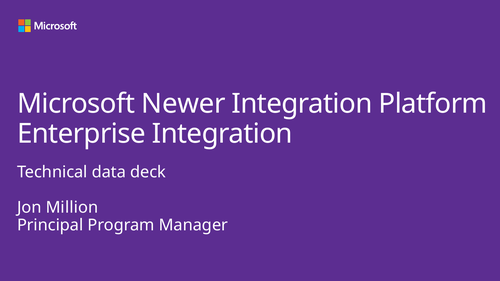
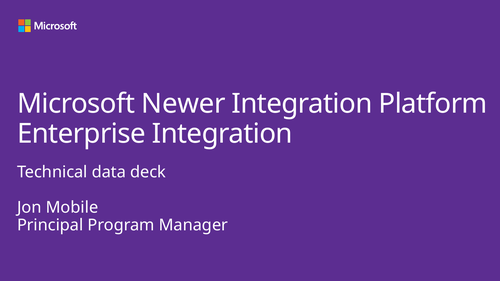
Million: Million -> Mobile (72, 208)
